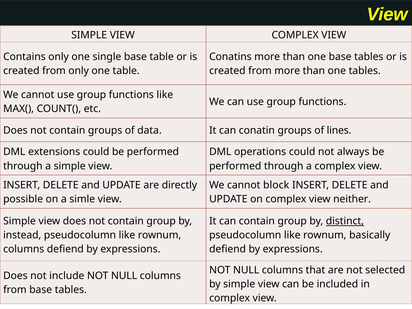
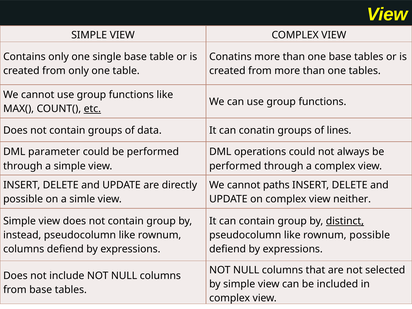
etc underline: none -> present (92, 109)
extensions: extensions -> parameter (54, 152)
block: block -> paths (276, 185)
rownum basically: basically -> possible (370, 235)
